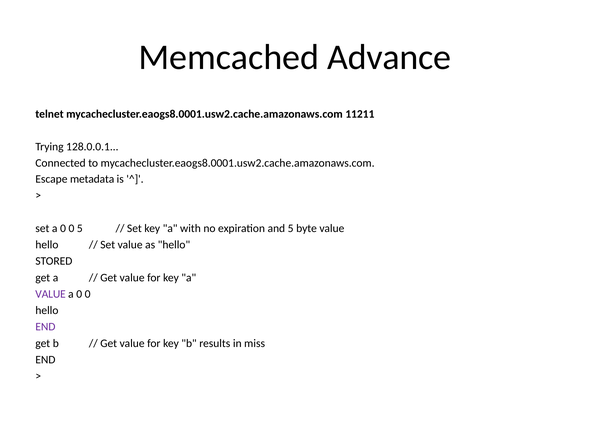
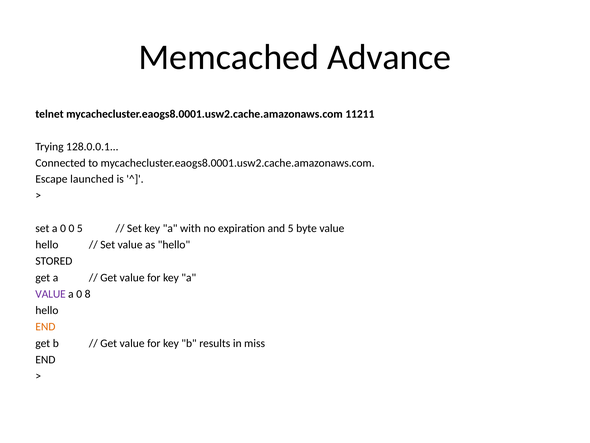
metadata: metadata -> launched (92, 179)
0: 0 -> 8 (88, 294)
END colour: purple -> orange (45, 326)
